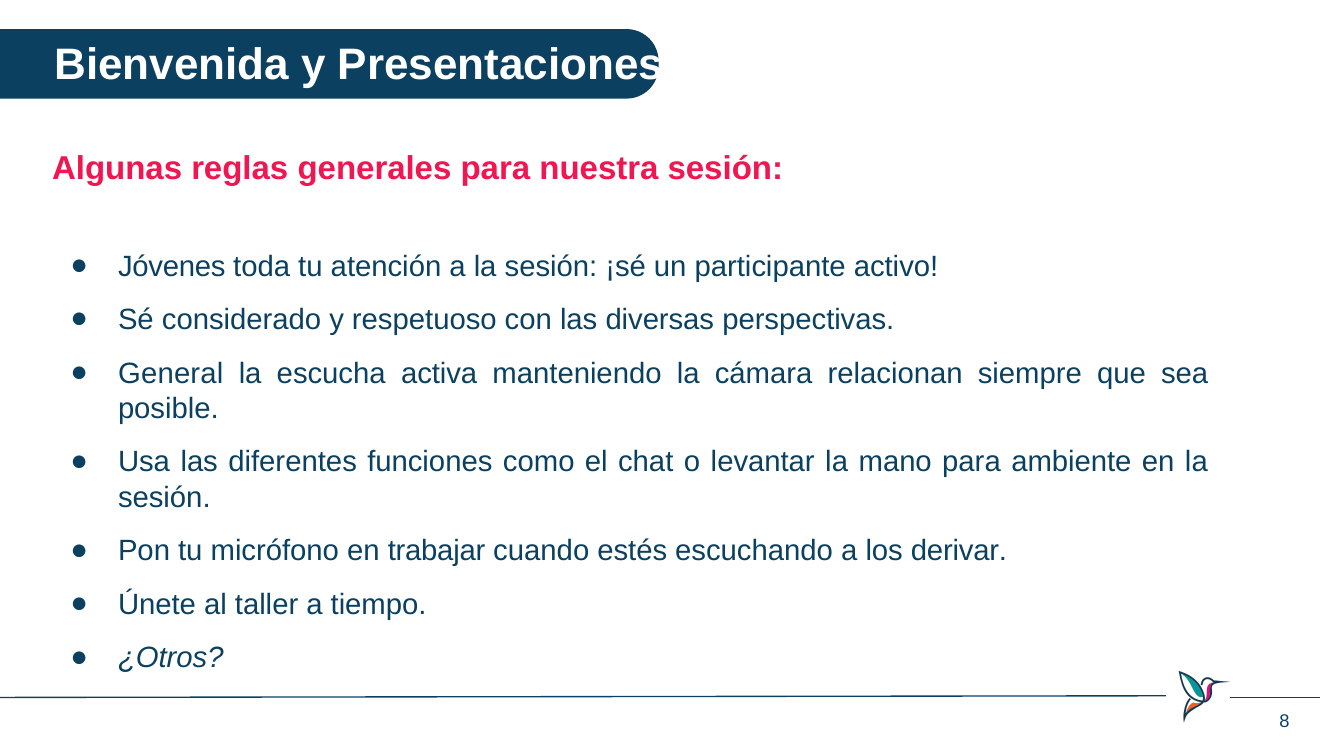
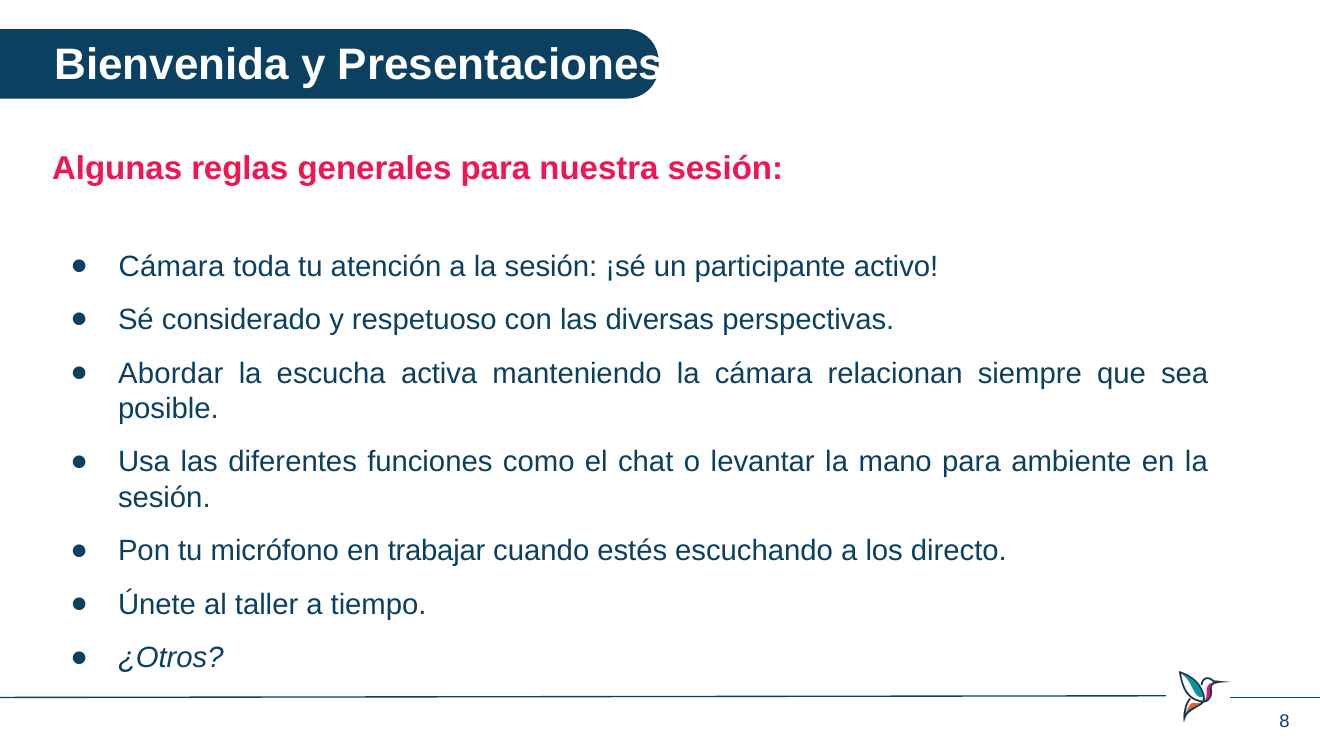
Jóvenes: Jóvenes -> Cámara (171, 266)
General: General -> Abordar (171, 373)
derivar: derivar -> directo (959, 551)
